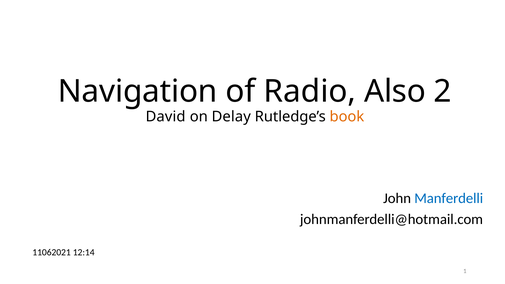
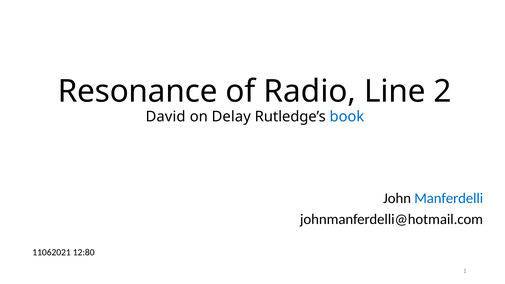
Navigation: Navigation -> Resonance (138, 91)
Also: Also -> Line (395, 91)
book colour: orange -> blue (347, 117)
12:14: 12:14 -> 12:80 (84, 252)
